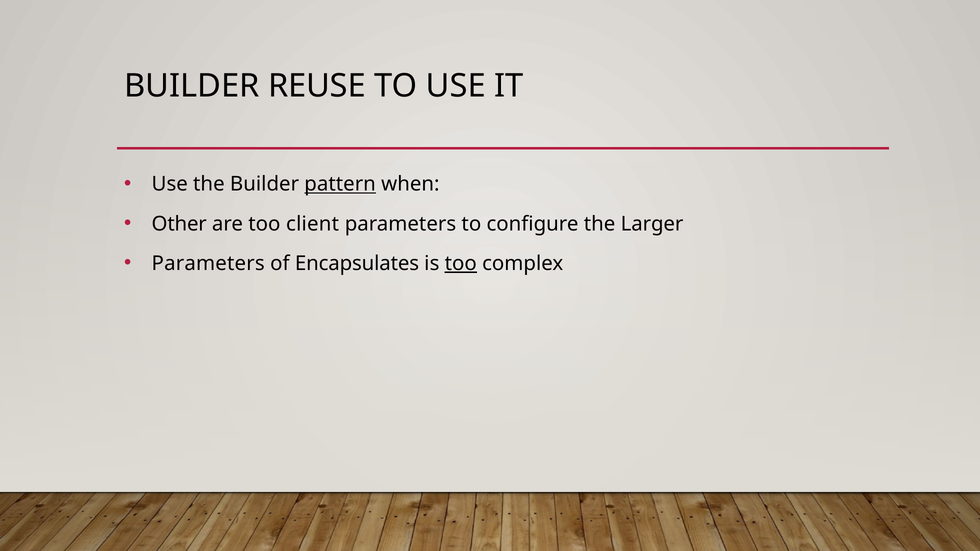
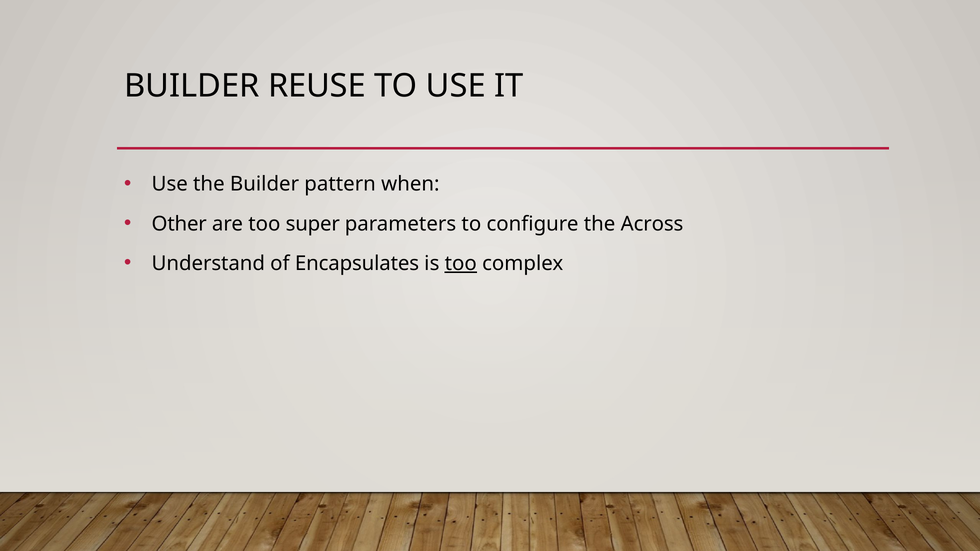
pattern underline: present -> none (340, 184)
client: client -> super (313, 224)
Larger: Larger -> Across (652, 224)
Parameters: Parameters -> Understand (208, 263)
